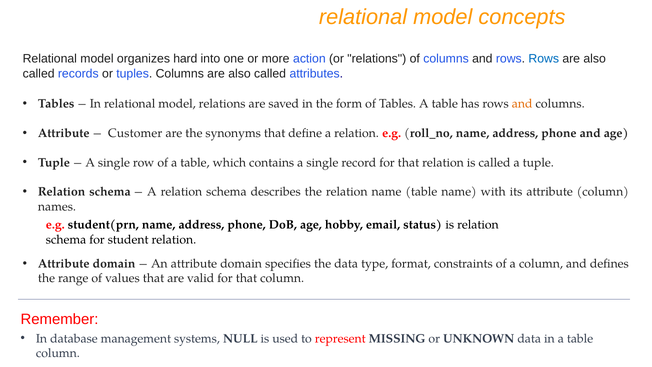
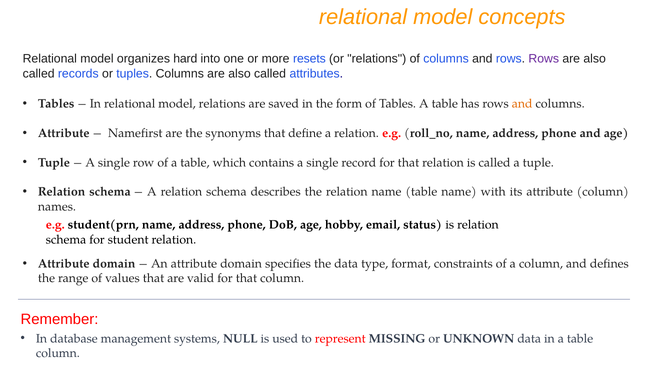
action: action -> resets (309, 59)
Rows colour: blue -> purple (544, 59)
Customer: Customer -> Namefirst (135, 133)
